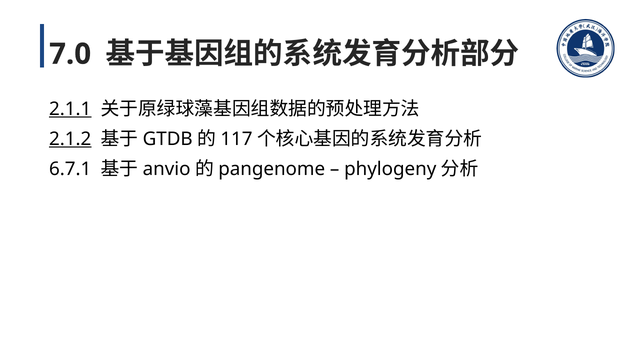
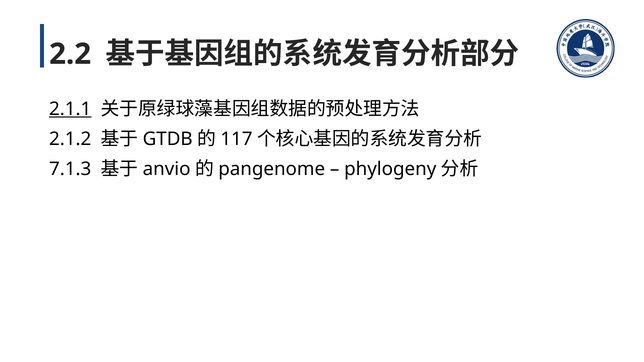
7.0: 7.0 -> 2.2 (70, 54)
2.1.2 underline: present -> none (70, 139)
6.7.1: 6.7.1 -> 7.1.3 (70, 169)
